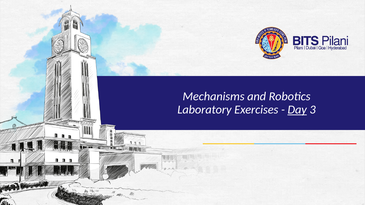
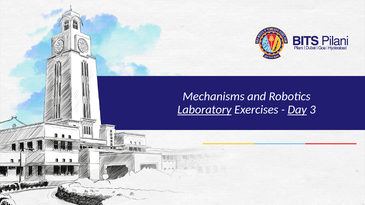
Laboratory underline: none -> present (204, 110)
